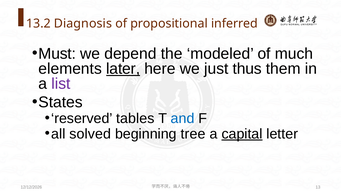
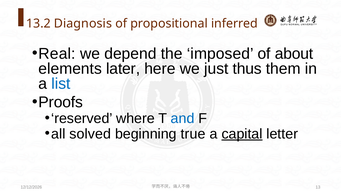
Must: Must -> Real (57, 54)
modeled: modeled -> imposed (220, 54)
much: much -> about (294, 54)
later underline: present -> none (123, 69)
list colour: purple -> blue (61, 84)
States: States -> Proofs (61, 102)
tables: tables -> where (135, 118)
tree: tree -> true (193, 134)
